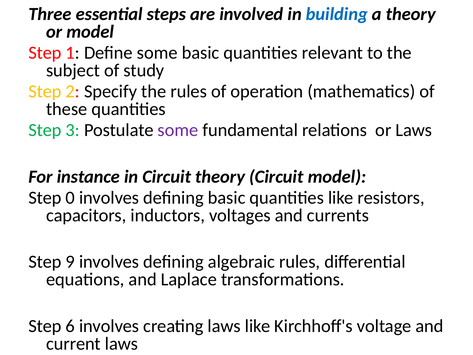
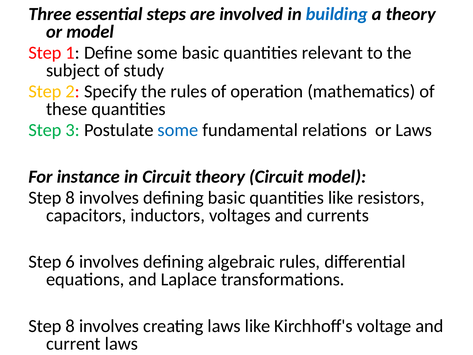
some colour: purple -> blue (178, 130)
0: 0 -> 8 (70, 198)
9: 9 -> 6 (70, 262)
6: 6 -> 8 (70, 326)
